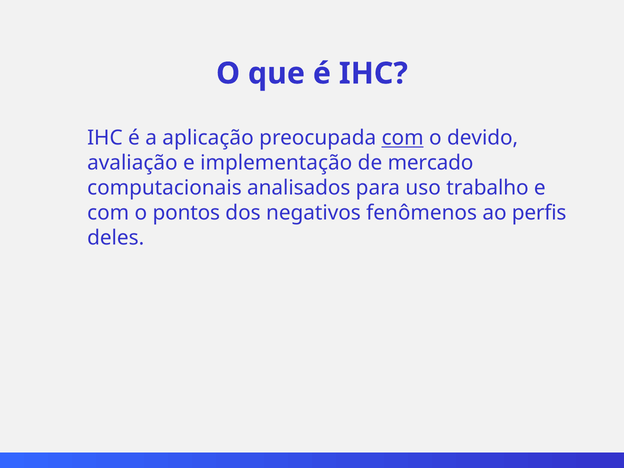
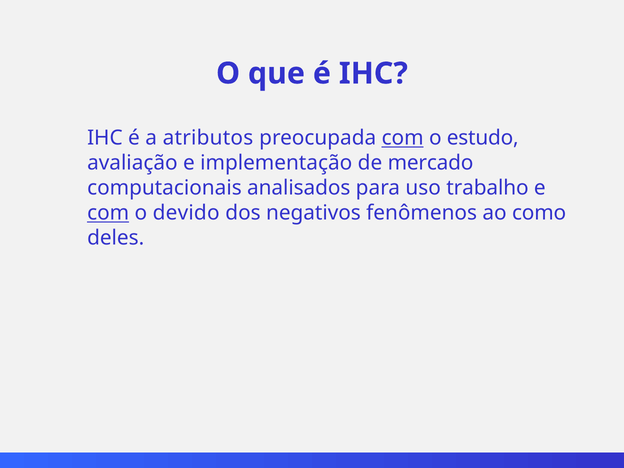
aplicação: aplicação -> atributos (208, 138)
devido: devido -> estudo (483, 138)
com underline: none -> present (108, 213)
pontos: pontos -> devido (186, 213)
perfis: perfis -> como (539, 213)
